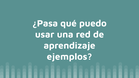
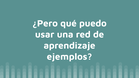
¿Pasa: ¿Pasa -> ¿Pero (45, 23)
